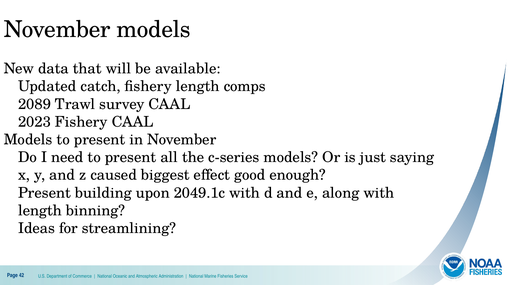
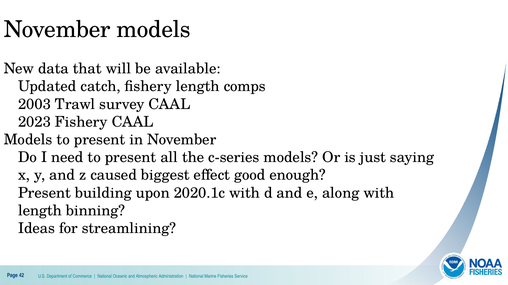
2089: 2089 -> 2003 (34, 104)
2049.1c: 2049.1c -> 2020.1c (199, 193)
